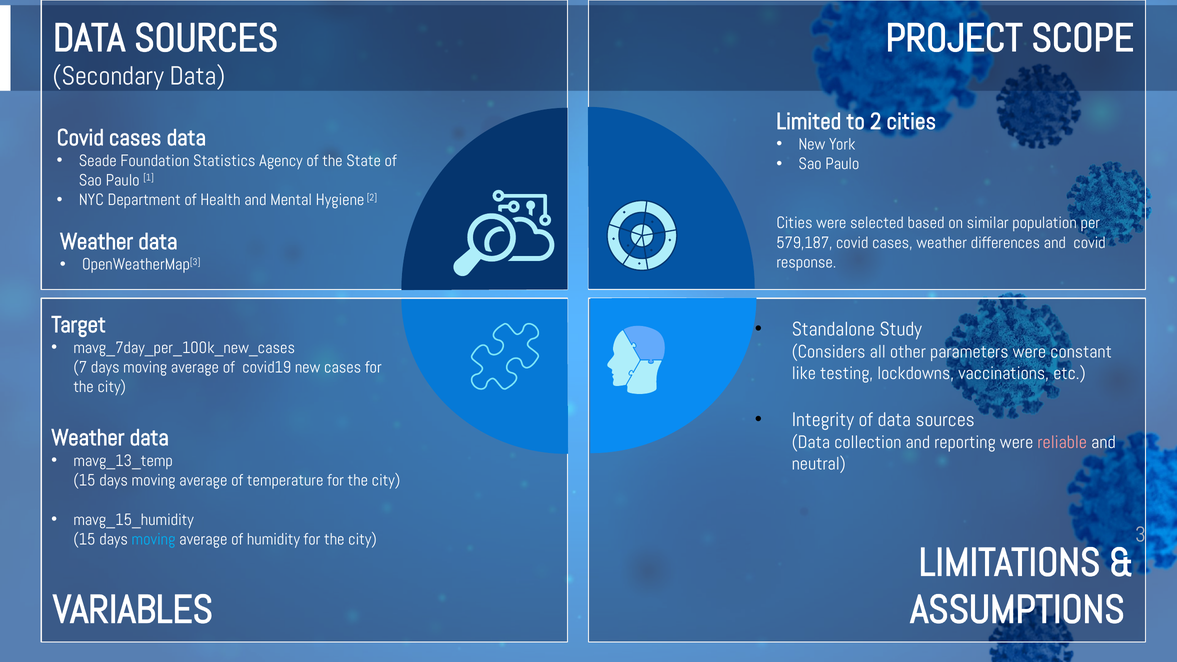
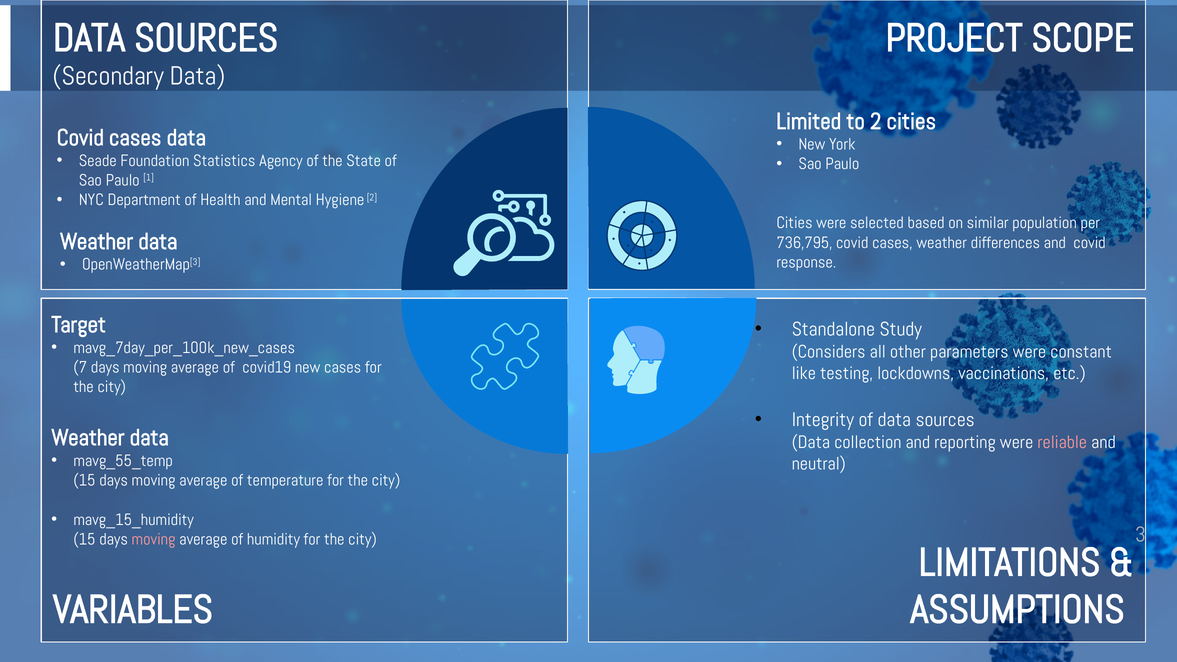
579,187: 579,187 -> 736,795 (804, 243)
mavg_13_temp: mavg_13_temp -> mavg_55_temp (123, 461)
moving colour: light blue -> pink (154, 539)
